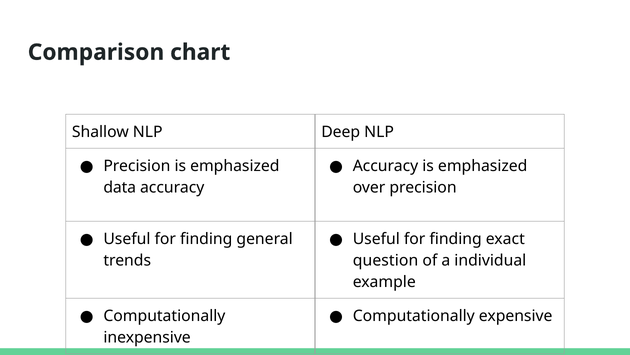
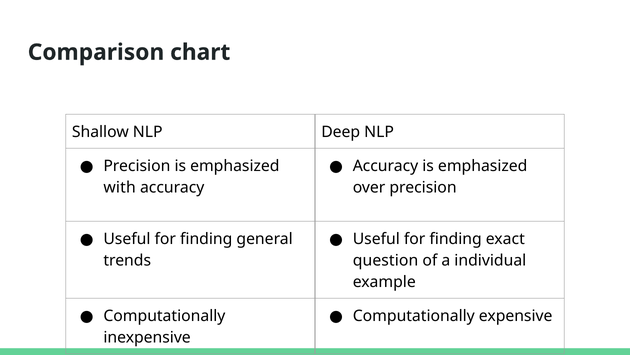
data: data -> with (120, 187)
